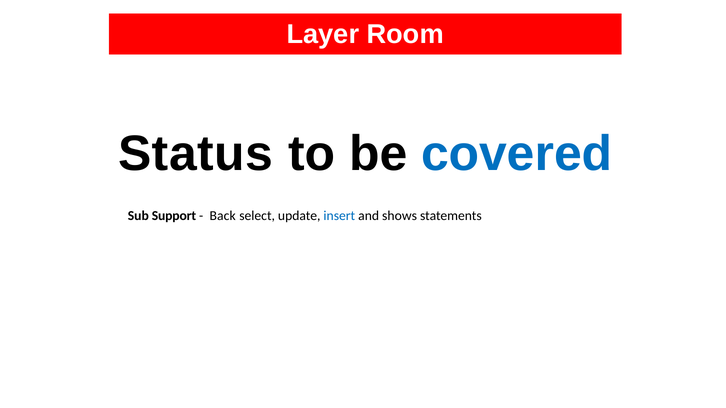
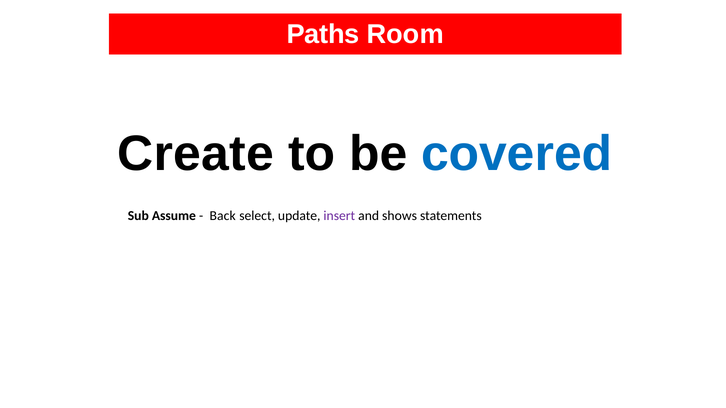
Layer: Layer -> Paths (323, 35)
Status: Status -> Create (196, 154)
Support: Support -> Assume (174, 216)
insert colour: blue -> purple (339, 216)
